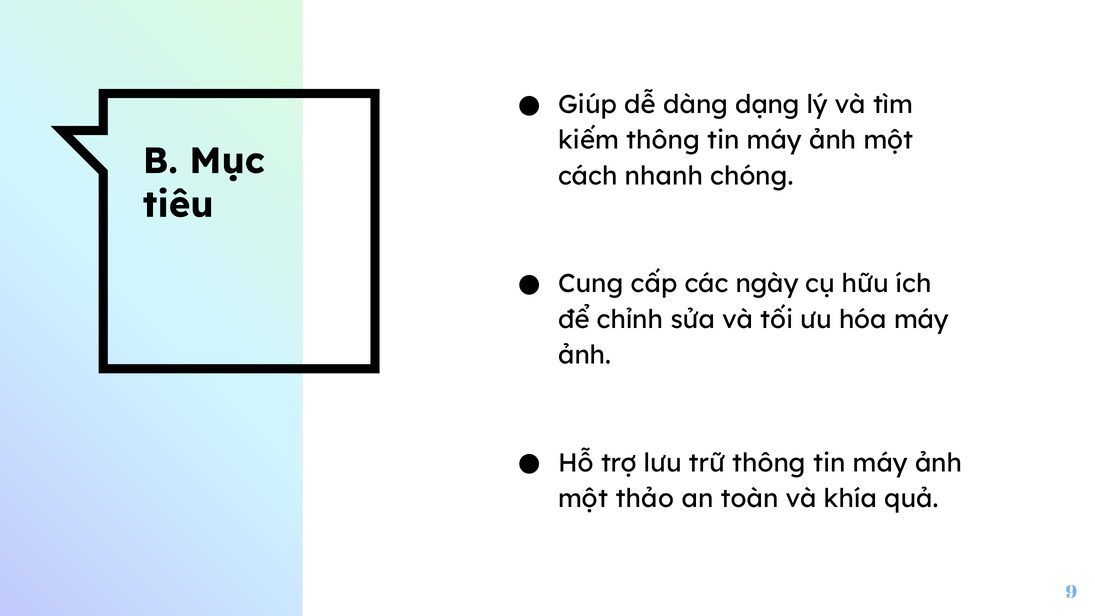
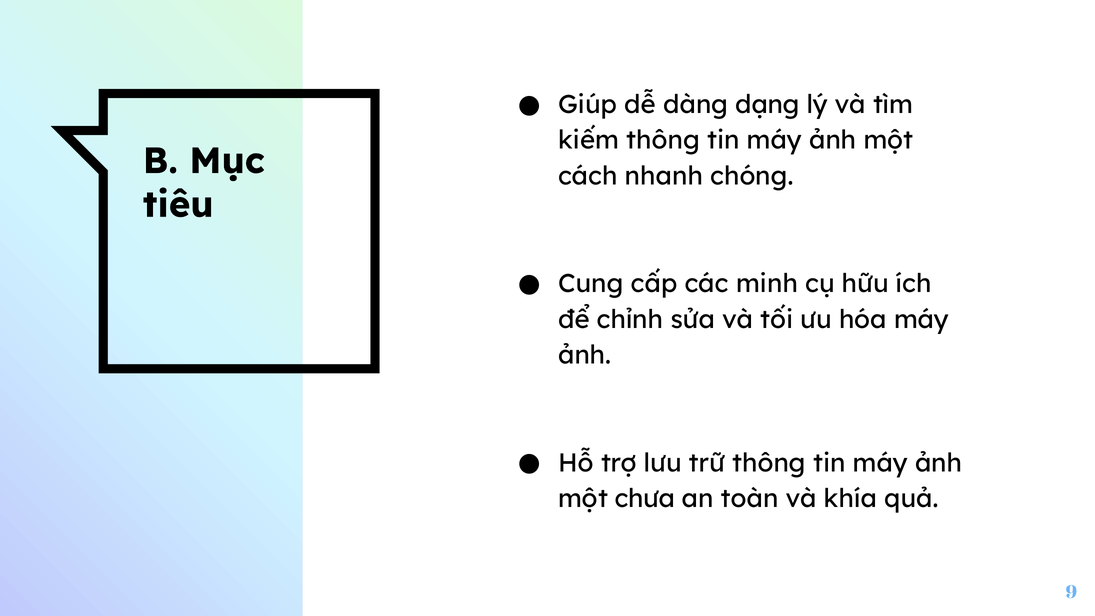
ngày: ngày -> minh (767, 284)
thảo: thảo -> chưa (645, 499)
